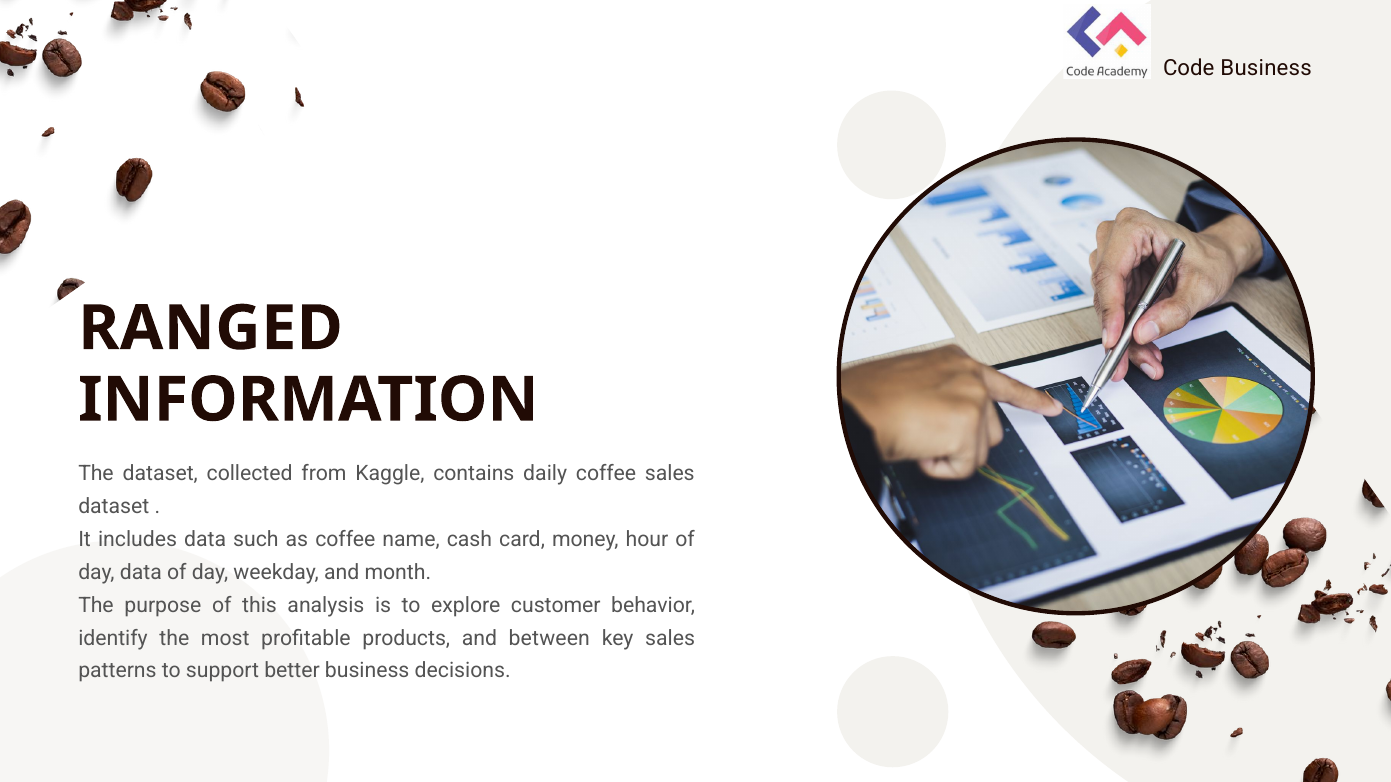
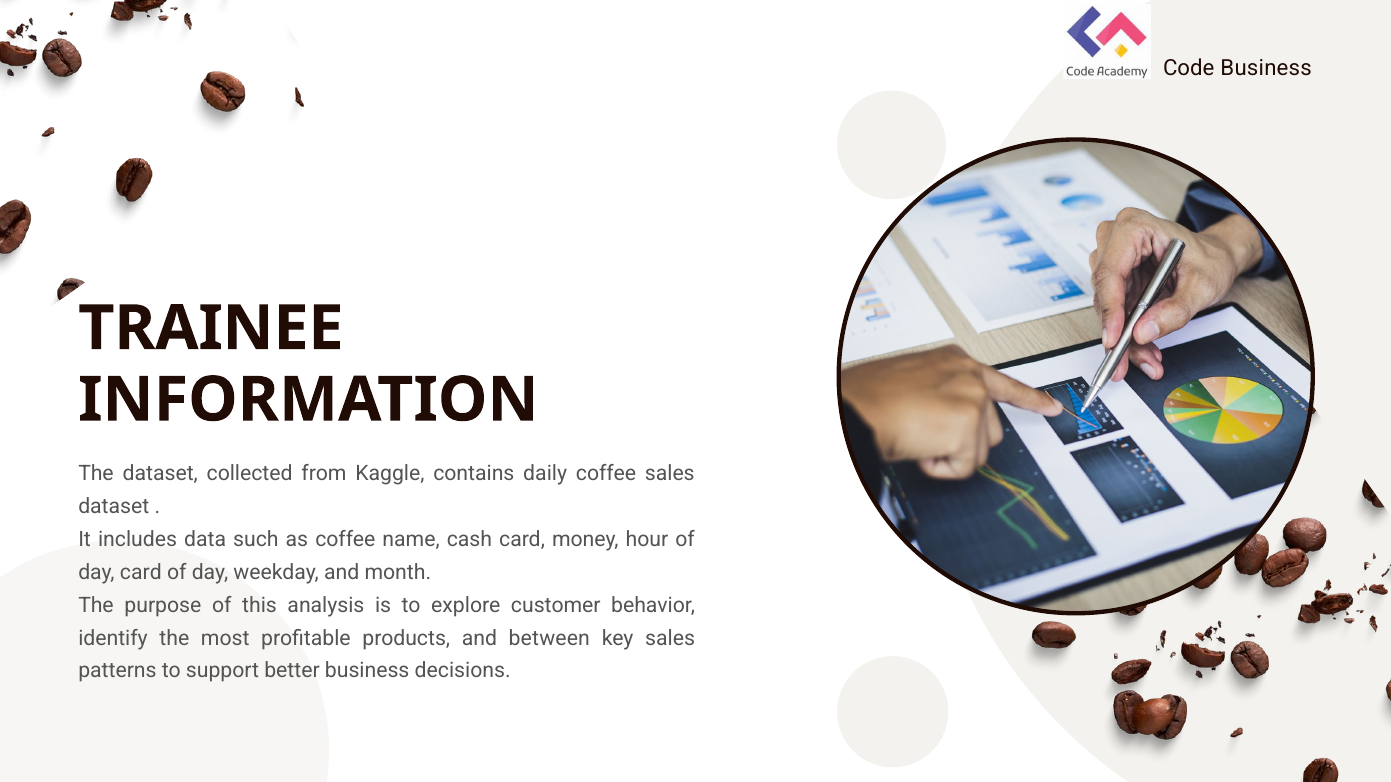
RANGED: RANGED -> TRAINEE (211, 329)
day data: data -> card (141, 572)
